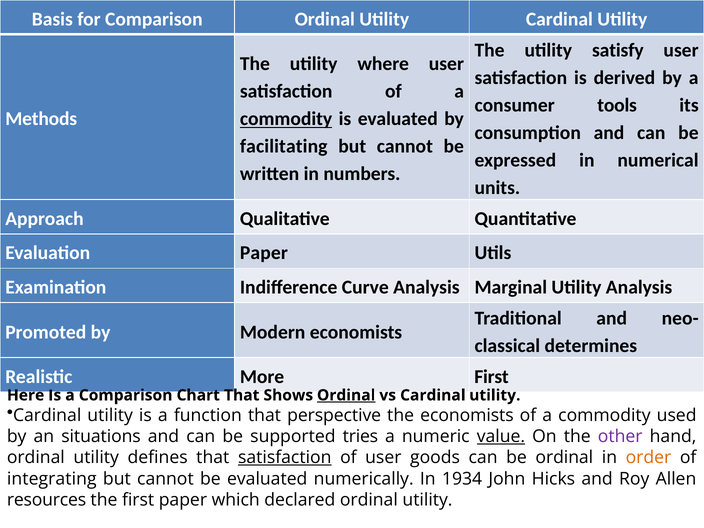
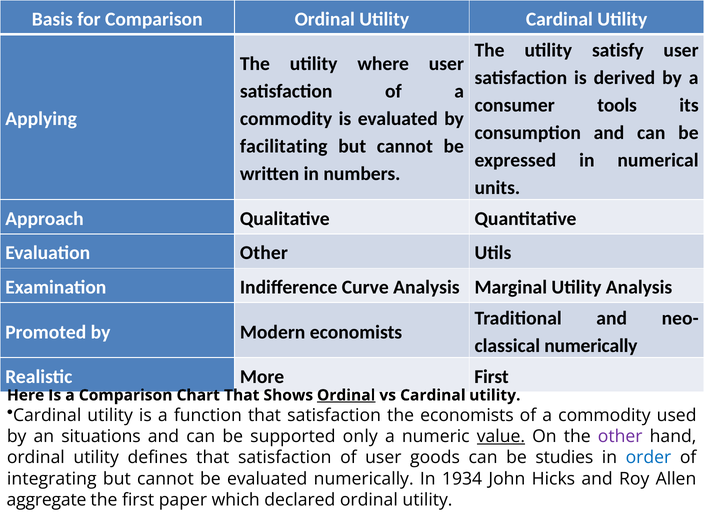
Methods: Methods -> Applying (41, 119)
commodity underline: present -> none (286, 119)
Evaluation Paper: Paper -> Other (264, 253)
determines: determines -> numerically (591, 346)
function that perspective: perspective -> satisfaction (334, 415)
tries: tries -> only (360, 436)
satisfaction underline: present -> none (285, 458)
be ordinal: ordinal -> studies (564, 458)
order colour: orange -> blue (648, 458)
resources: resources -> aggregate (47, 500)
